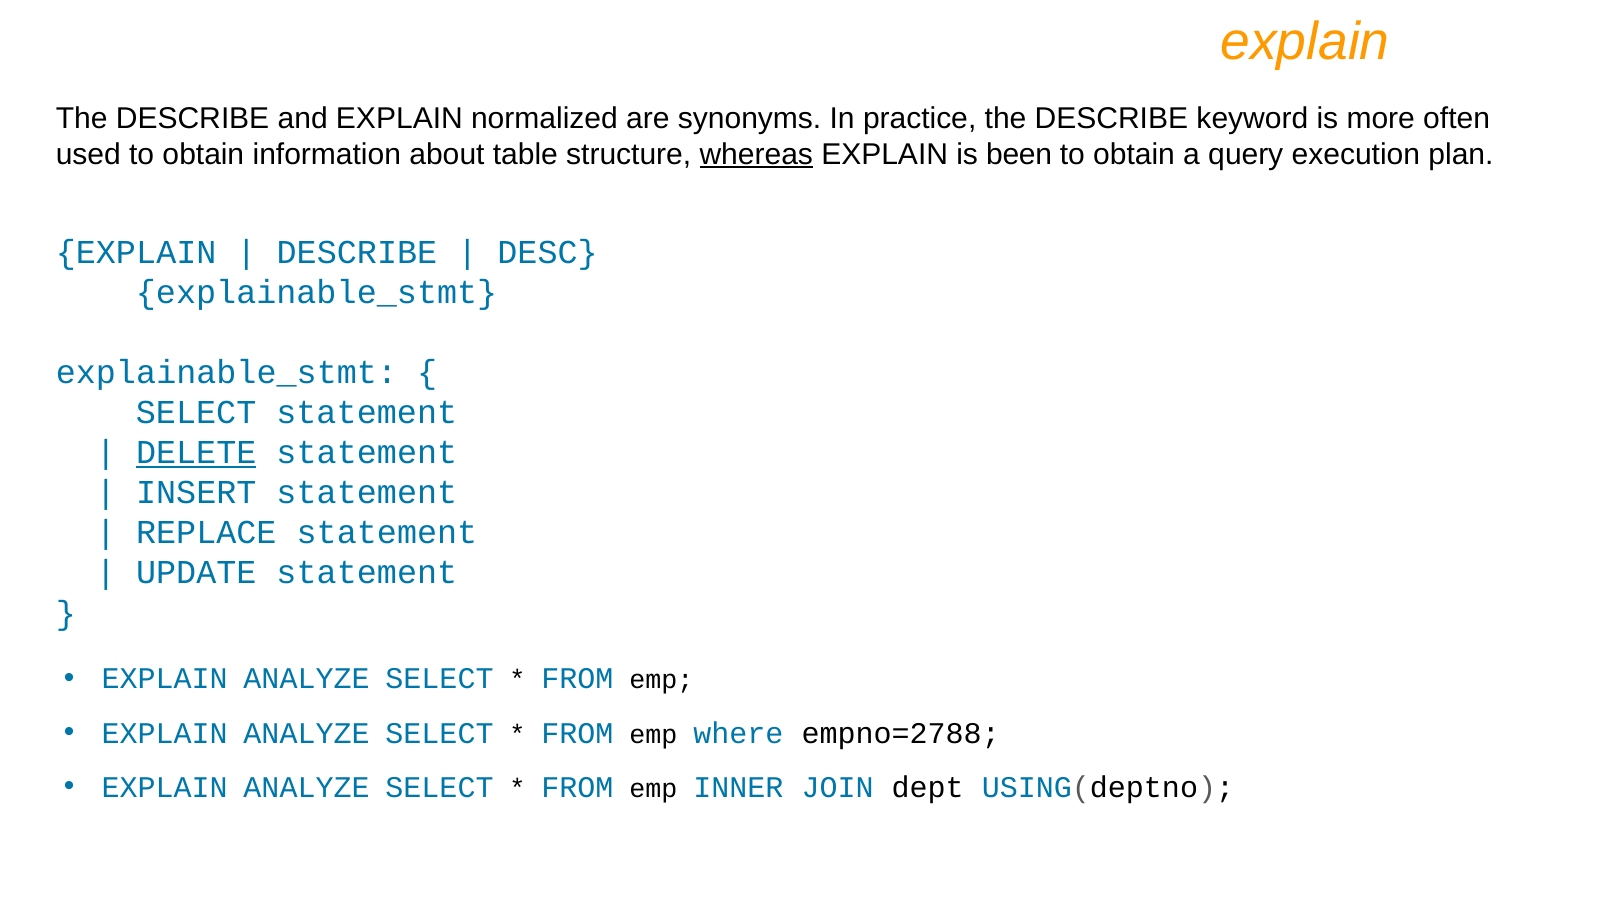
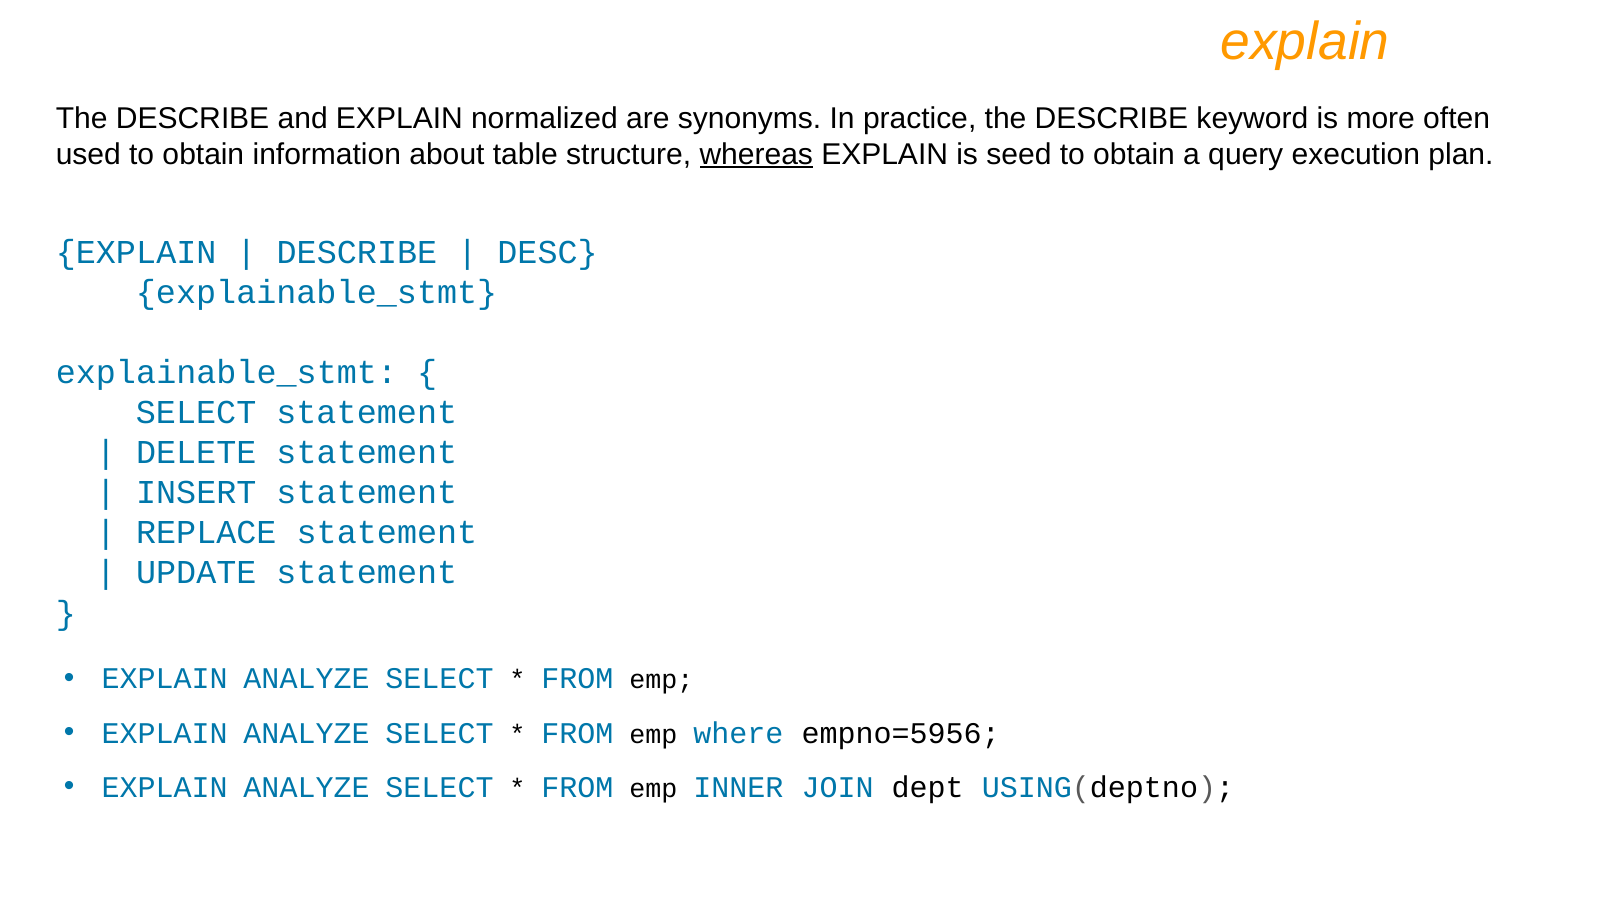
been: been -> seed (1019, 154)
DELETE underline: present -> none (196, 453)
empno=2788: empno=2788 -> empno=5956 (901, 733)
